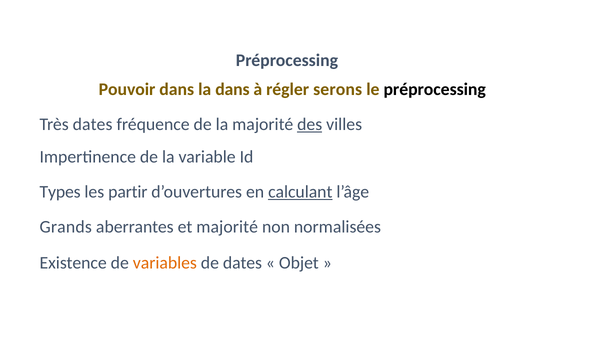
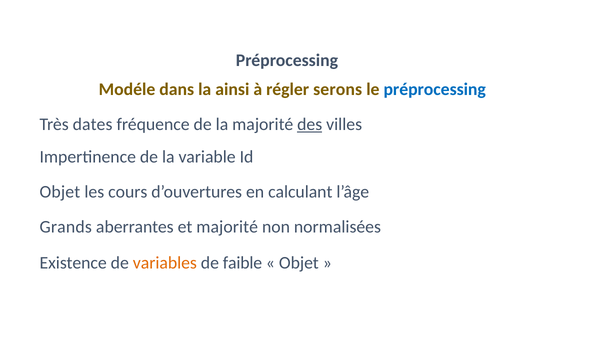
Pouvoir: Pouvoir -> Modéle (127, 89)
la dans: dans -> ainsi (232, 89)
préprocessing colour: black -> blue (435, 89)
Types: Types -> Objet (60, 192)
partir: partir -> cours (128, 192)
calculant underline: present -> none (300, 192)
de dates: dates -> faible (243, 263)
